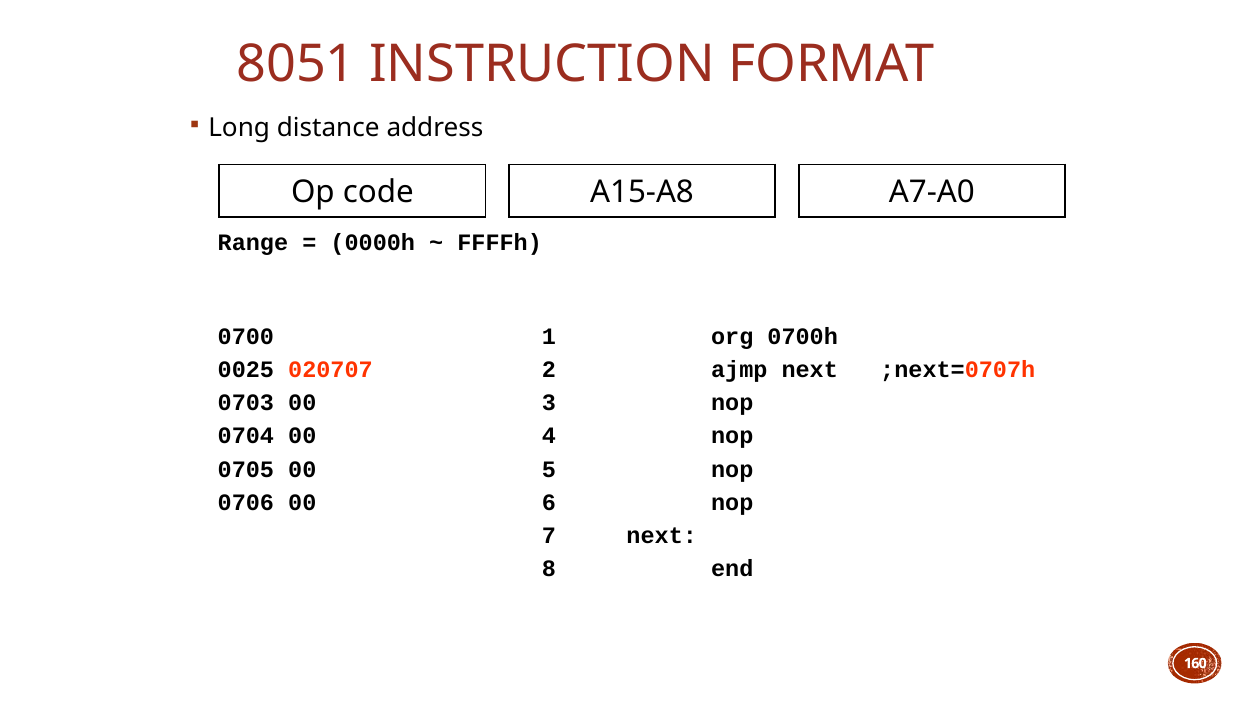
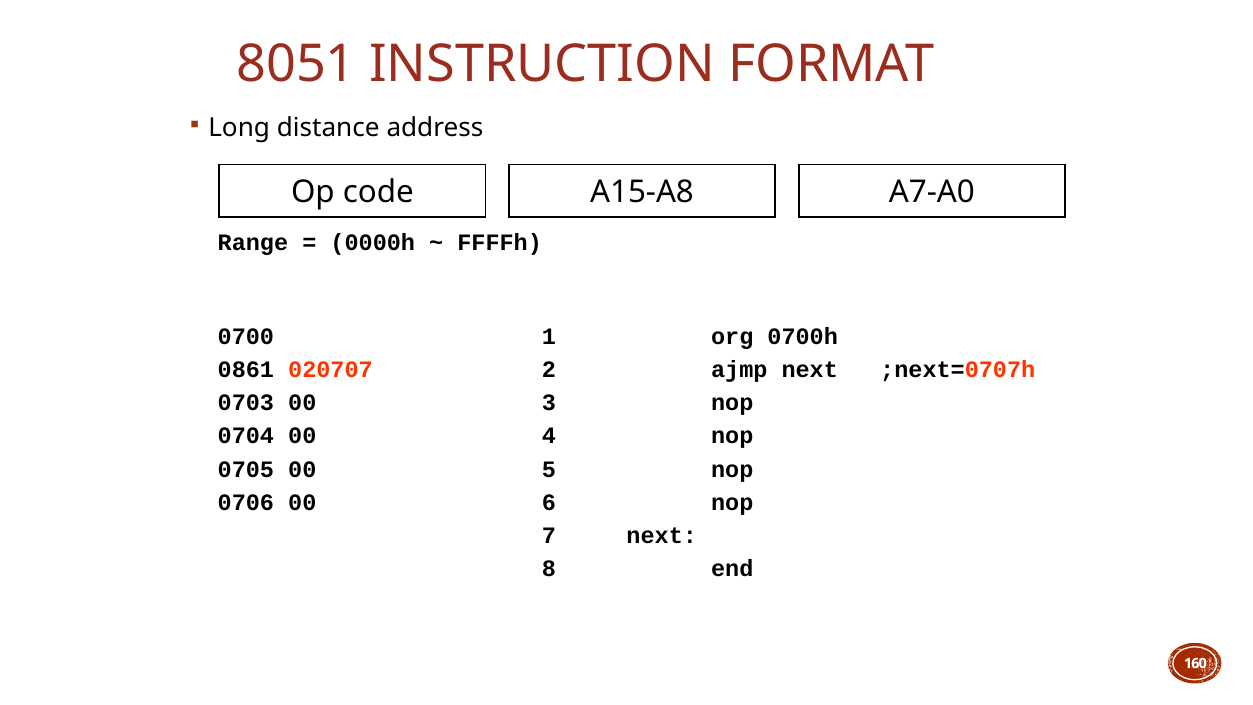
0025: 0025 -> 0861 (246, 370)
